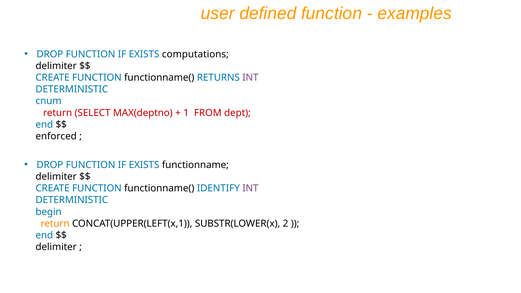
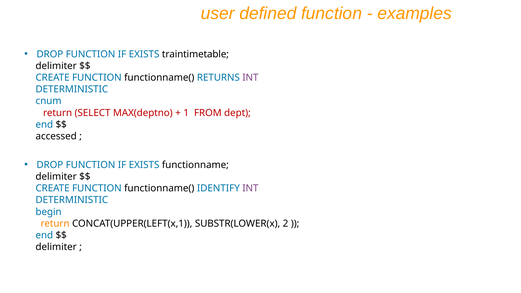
computations: computations -> traintimetable (195, 54)
enforced: enforced -> accessed (56, 136)
